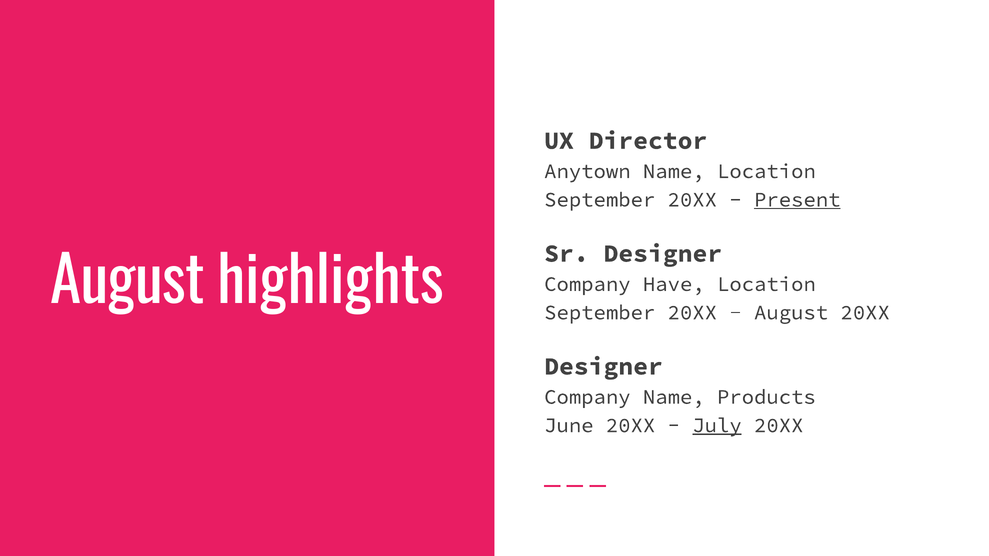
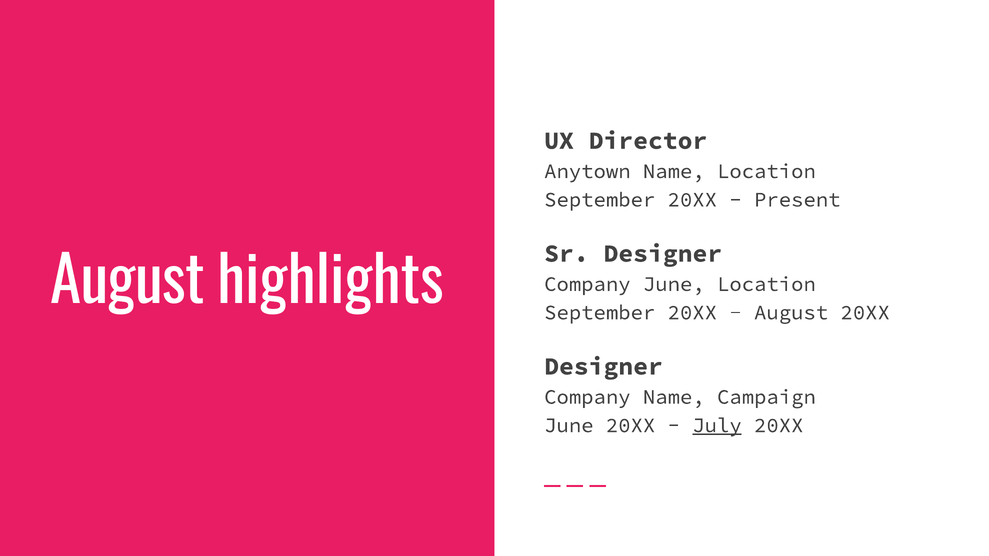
Present underline: present -> none (797, 200)
Company Have: Have -> June (674, 284)
Products: Products -> Campaign (766, 397)
